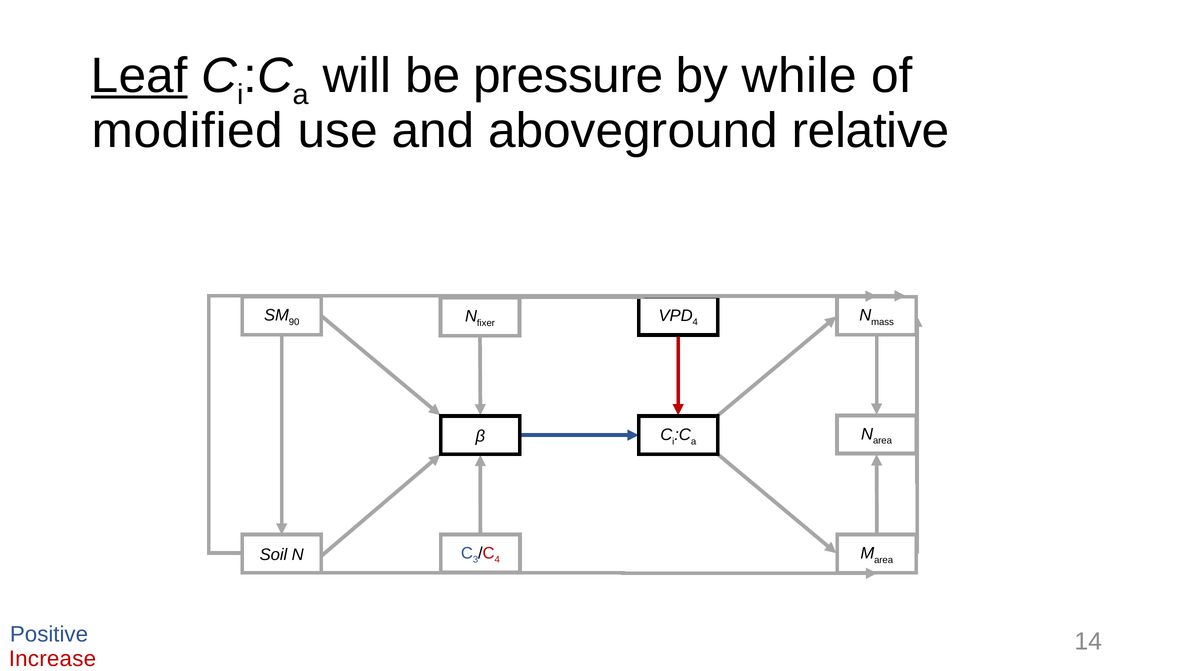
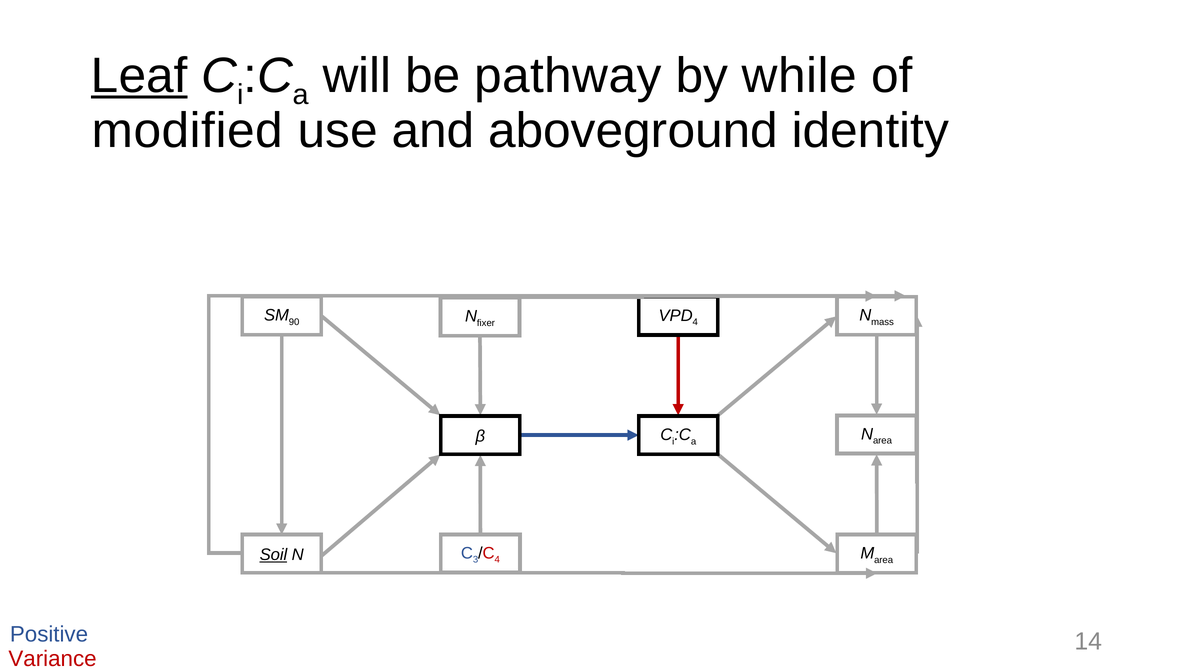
pressure: pressure -> pathway (568, 76)
relative: relative -> identity (870, 131)
Soil underline: none -> present (273, 555)
Increase: Increase -> Variance (53, 659)
